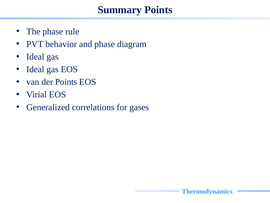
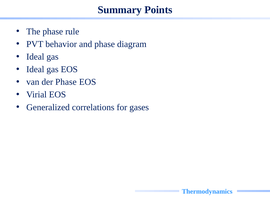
der Points: Points -> Phase (66, 82)
